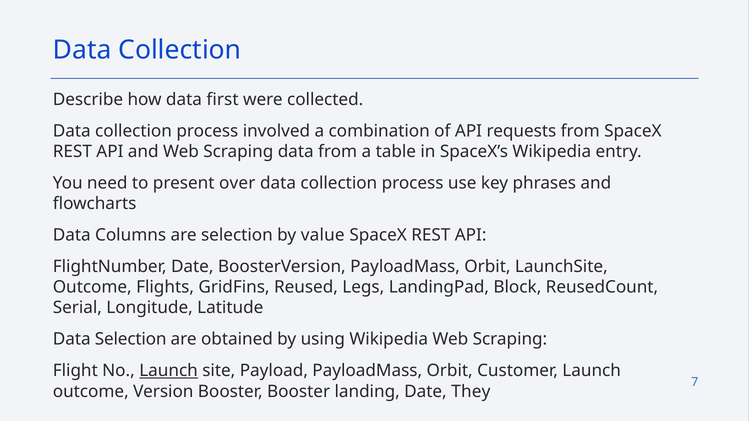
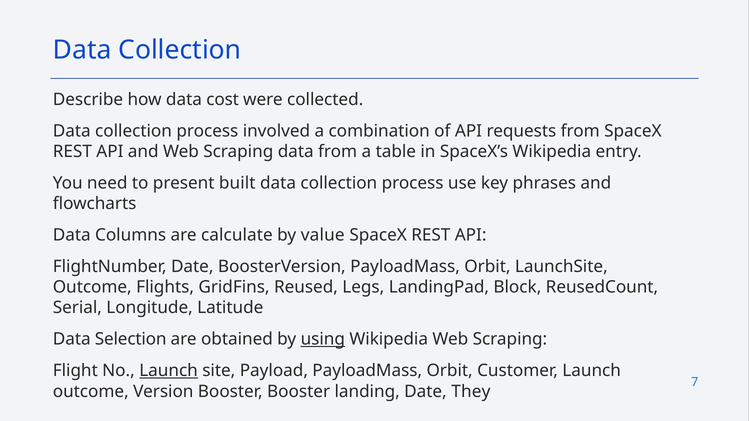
first: first -> cost (223, 100)
over: over -> built (237, 183)
are selection: selection -> calculate (237, 235)
using underline: none -> present (323, 340)
